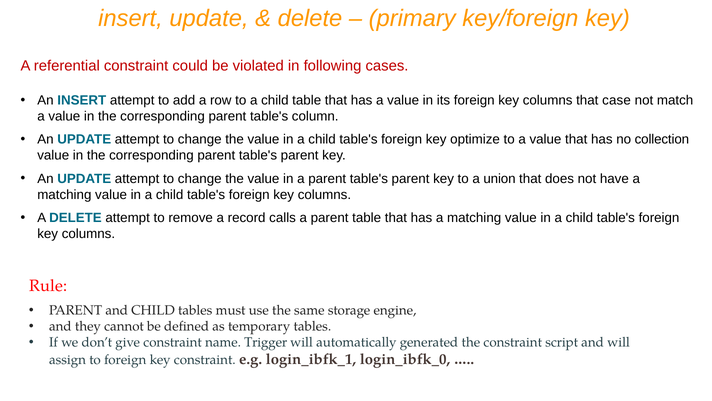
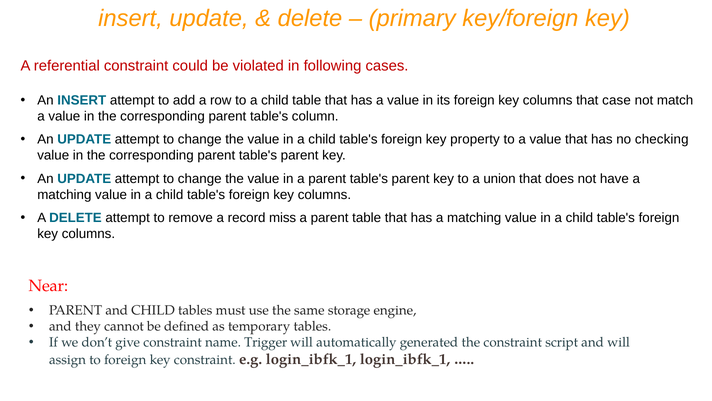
optimize: optimize -> property (475, 139)
collection: collection -> checking (662, 139)
calls: calls -> miss (283, 218)
Rule: Rule -> Near (48, 285)
login_ibfk_1 login_ibfk_0: login_ibfk_0 -> login_ibfk_1 (405, 359)
